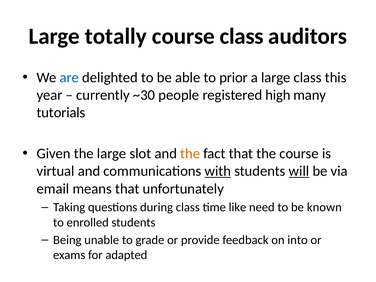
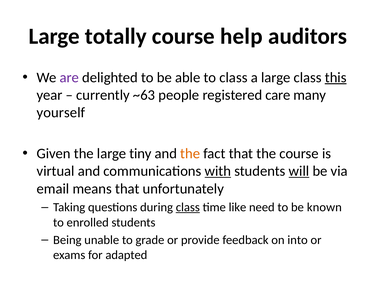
course class: class -> help (241, 36)
are colour: blue -> purple (69, 77)
to prior: prior -> class (233, 77)
this underline: none -> present (336, 77)
~30: ~30 -> ~63 (144, 95)
high: high -> care (278, 95)
tutorials: tutorials -> yourself (61, 113)
slot: slot -> tiny (140, 154)
class underline: none -> present (188, 207)
